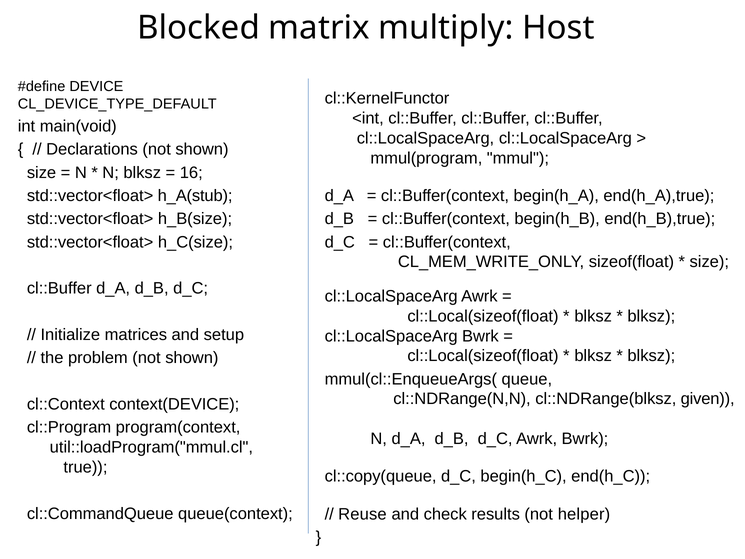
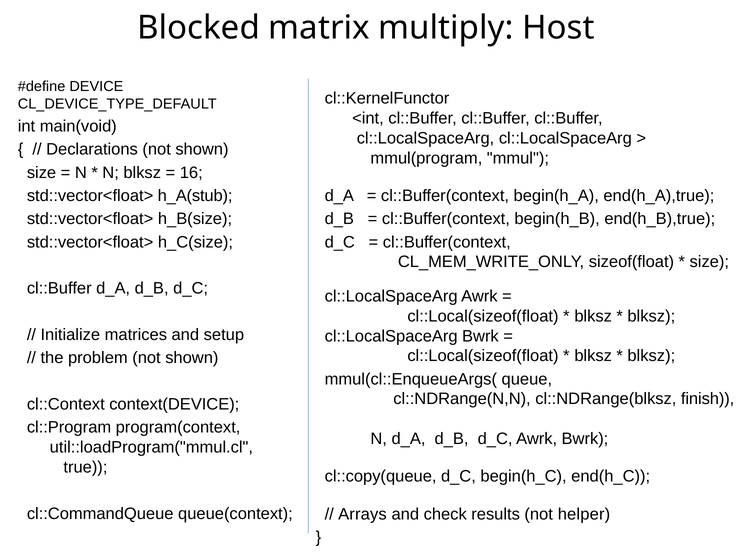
given: given -> finish (708, 399)
Reuse: Reuse -> Arrays (362, 514)
